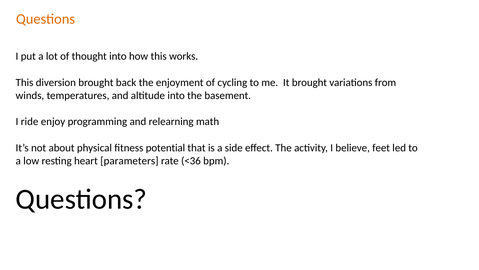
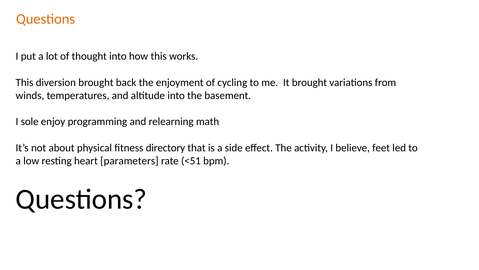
ride: ride -> sole (30, 121)
potential: potential -> directory (165, 148)
<36: <36 -> <51 (191, 161)
